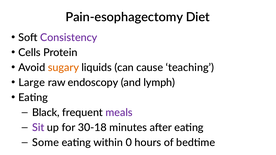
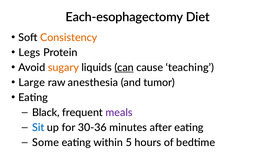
Pain-esophagectomy: Pain-esophagectomy -> Each-esophagectomy (124, 17)
Consistency colour: purple -> orange (69, 38)
Cells: Cells -> Legs (29, 53)
can underline: none -> present (124, 68)
endoscopy: endoscopy -> anesthesia (93, 83)
lymph: lymph -> tumor (159, 83)
Sit colour: purple -> blue (38, 128)
30-18: 30-18 -> 30-36 (92, 128)
0: 0 -> 5 (129, 143)
